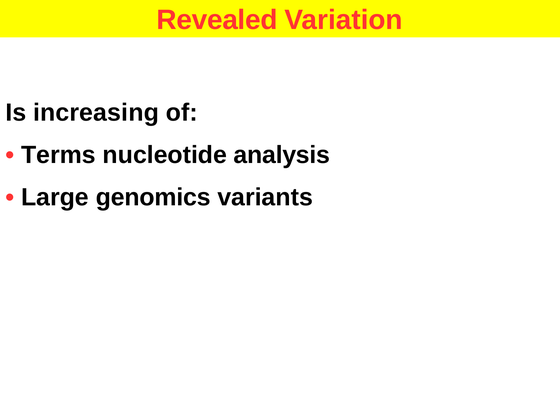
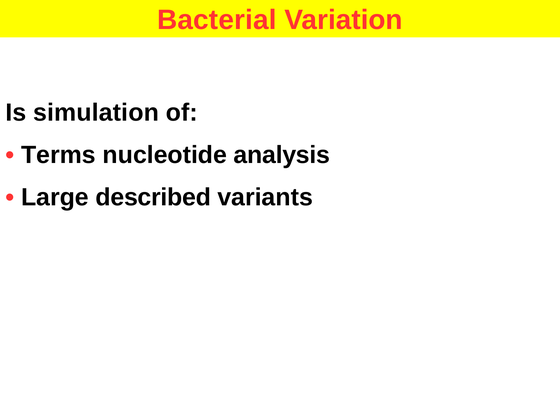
Revealed: Revealed -> Bacterial (217, 20)
increasing: increasing -> simulation (96, 113)
genomics: genomics -> described (153, 197)
